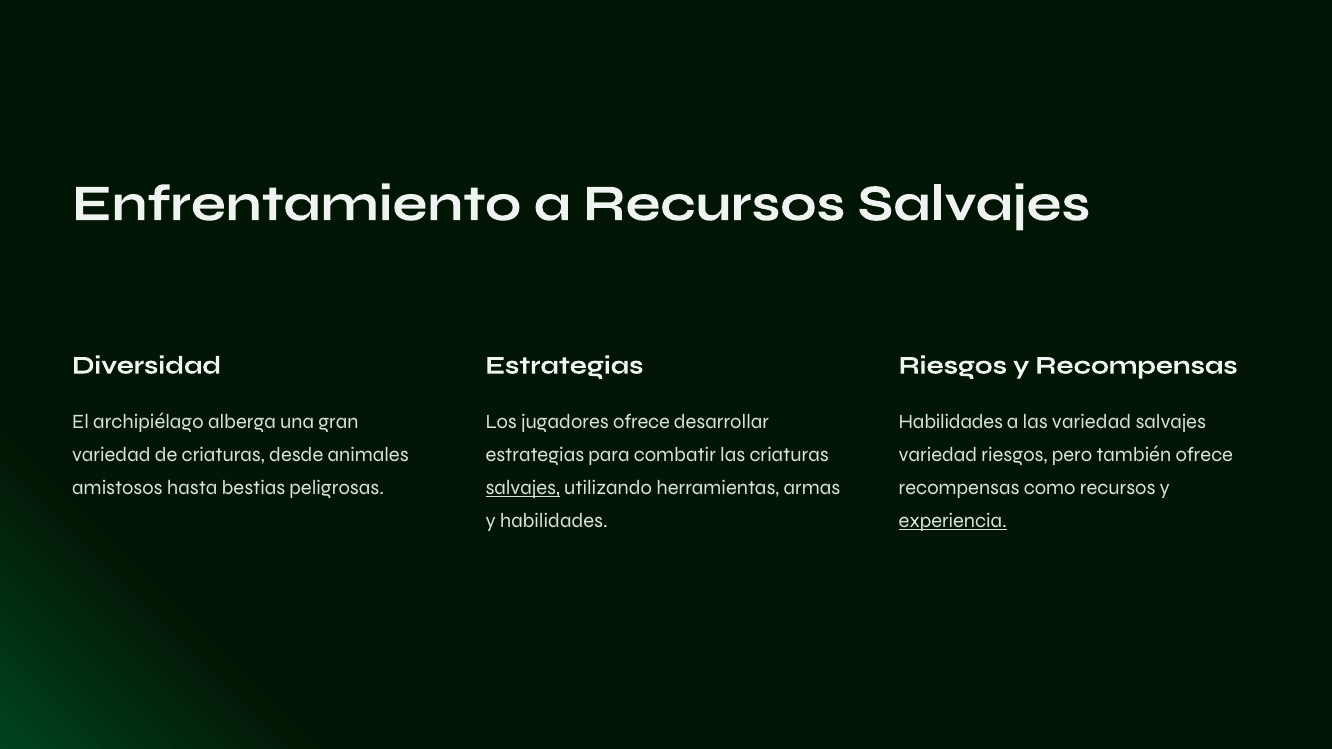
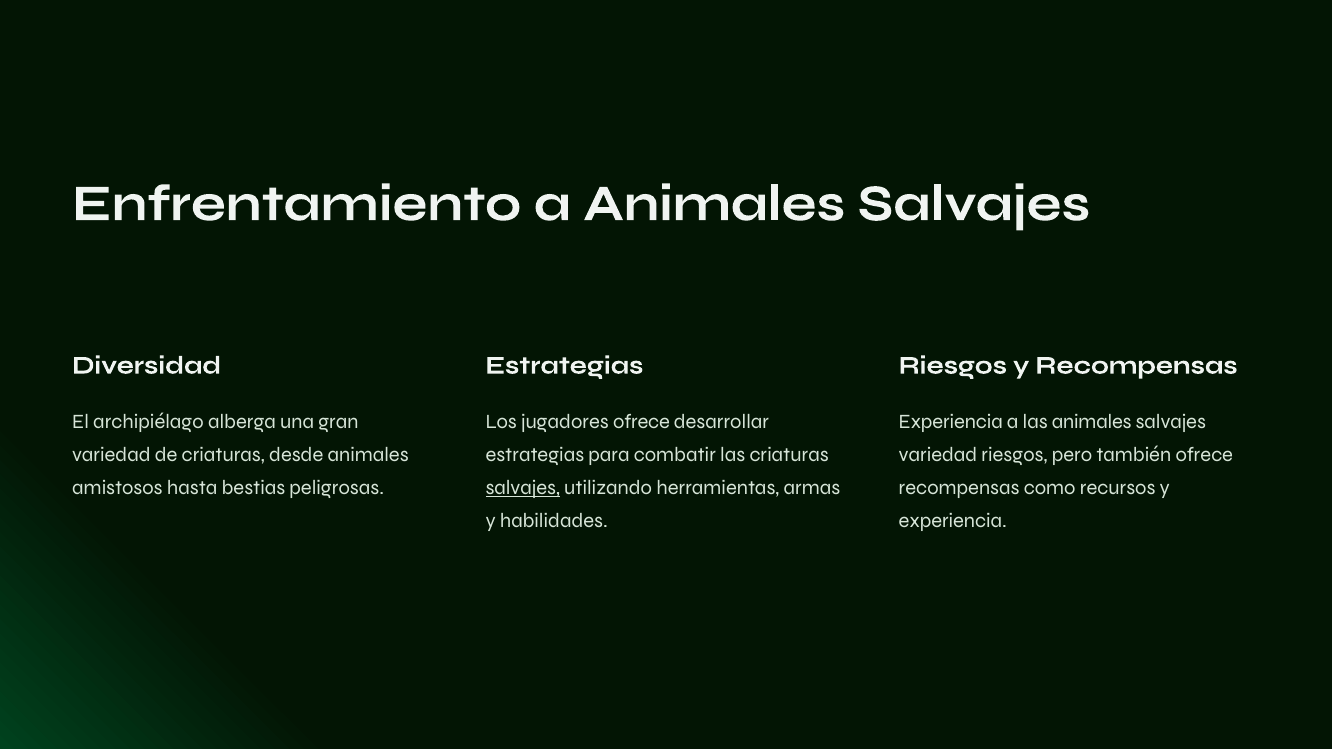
a Recursos: Recursos -> Animales (714, 203)
Habilidades: Habilidades -> Experiencia (951, 422)
las variedad: variedad -> animales (1092, 422)
experiencia underline: present -> none (953, 521)
